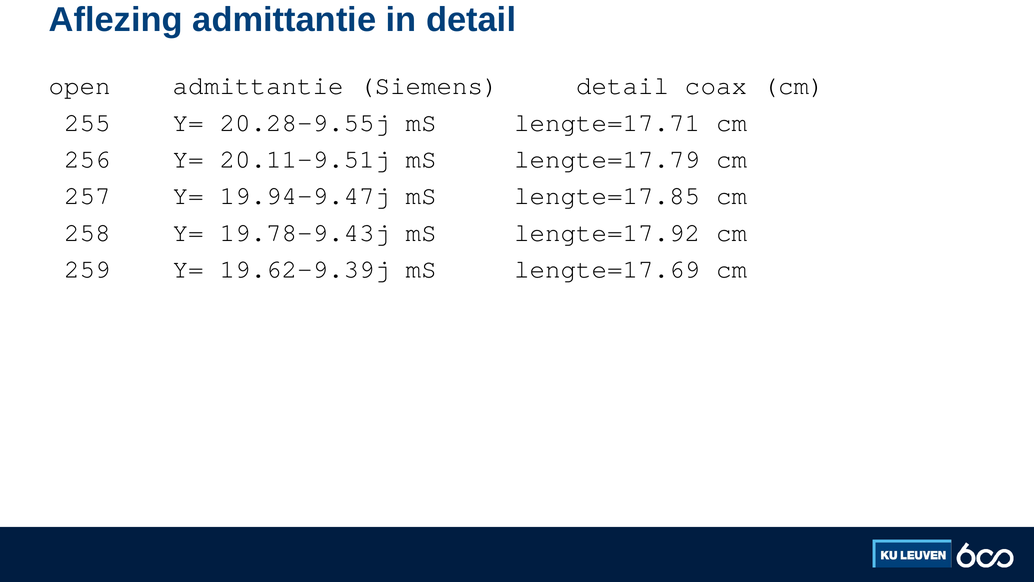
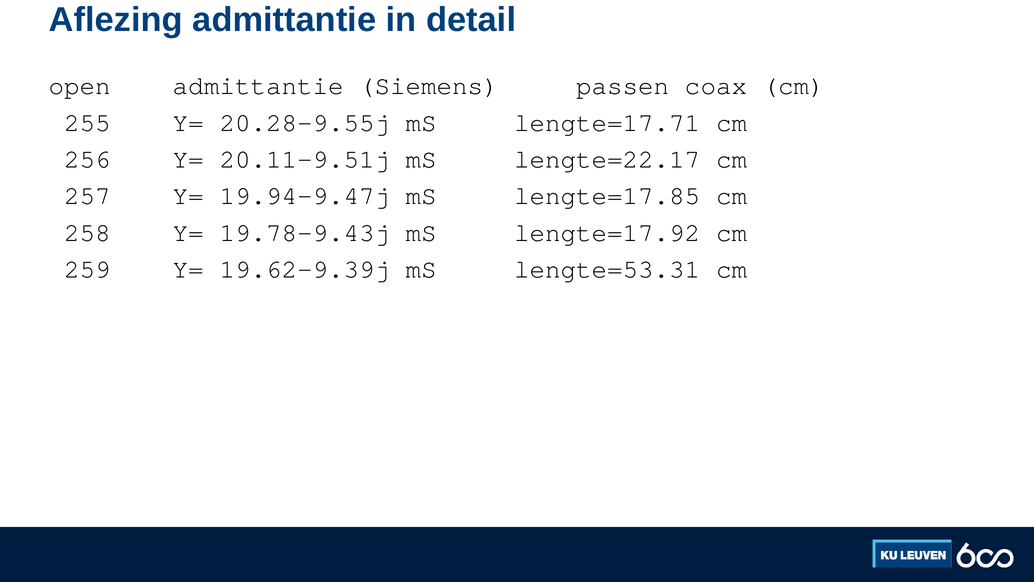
Siemens detail: detail -> passen (623, 86)
lengte=17.79: lengte=17.79 -> lengte=22.17 (607, 159)
lengte=17.69: lengte=17.69 -> lengte=53.31 (607, 269)
